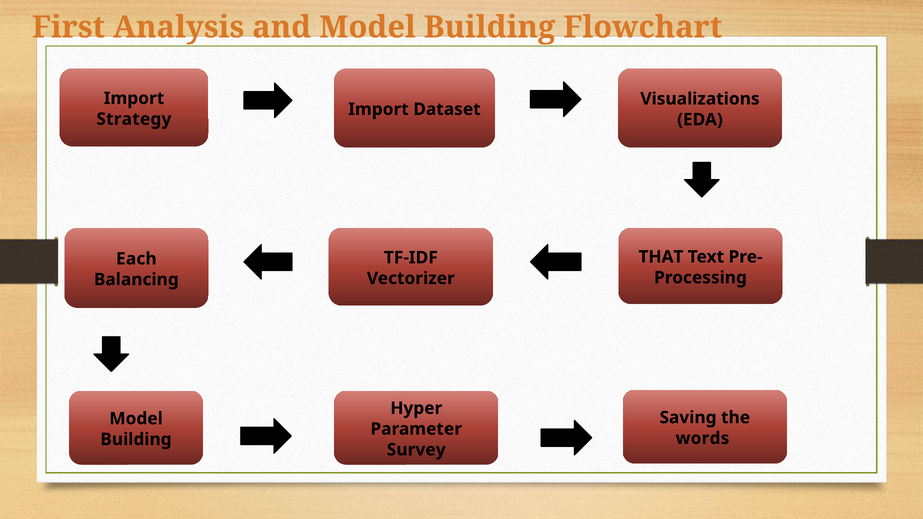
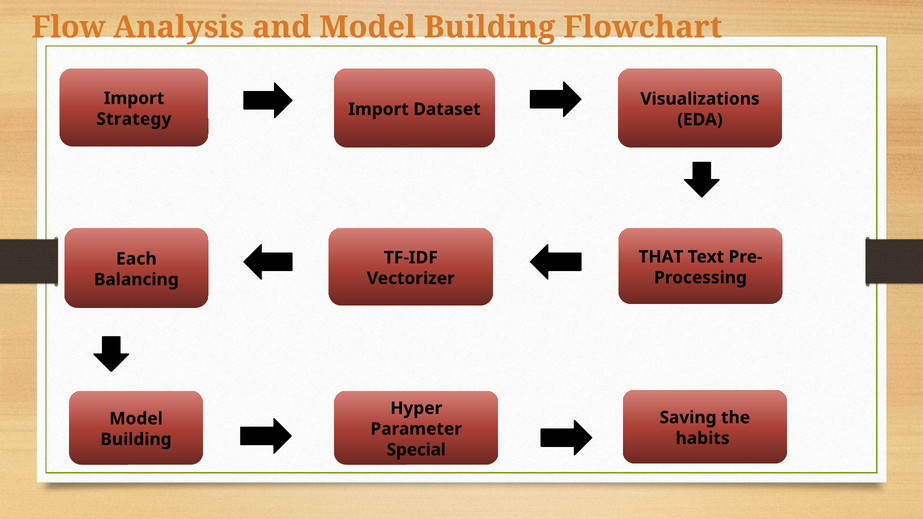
First: First -> Flow (69, 27)
words: words -> habits (703, 438)
Survey: Survey -> Special (416, 450)
